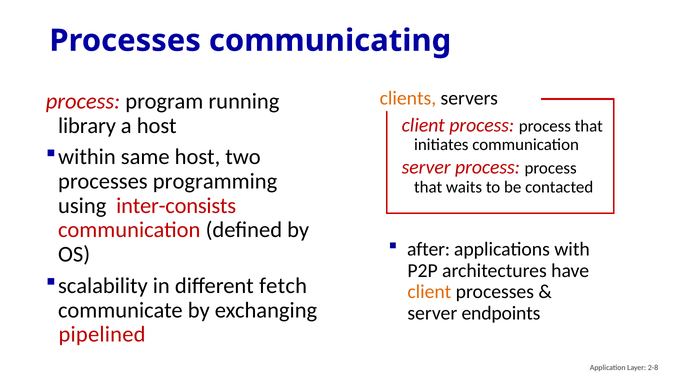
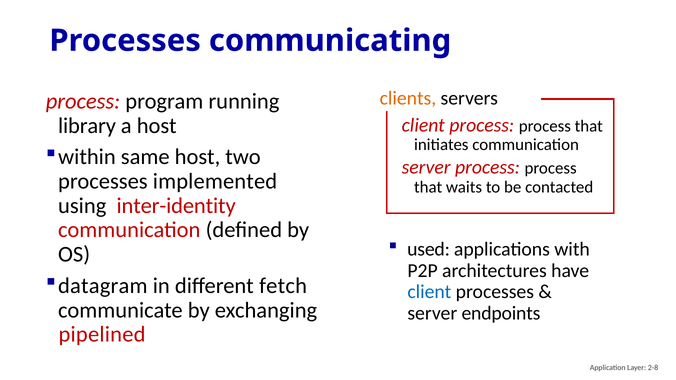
programming: programming -> implemented (215, 181)
inter-consists: inter-consists -> inter-identity (176, 206)
after: after -> used (429, 249)
scalability: scalability -> datagram (103, 286)
client colour: orange -> blue (429, 292)
